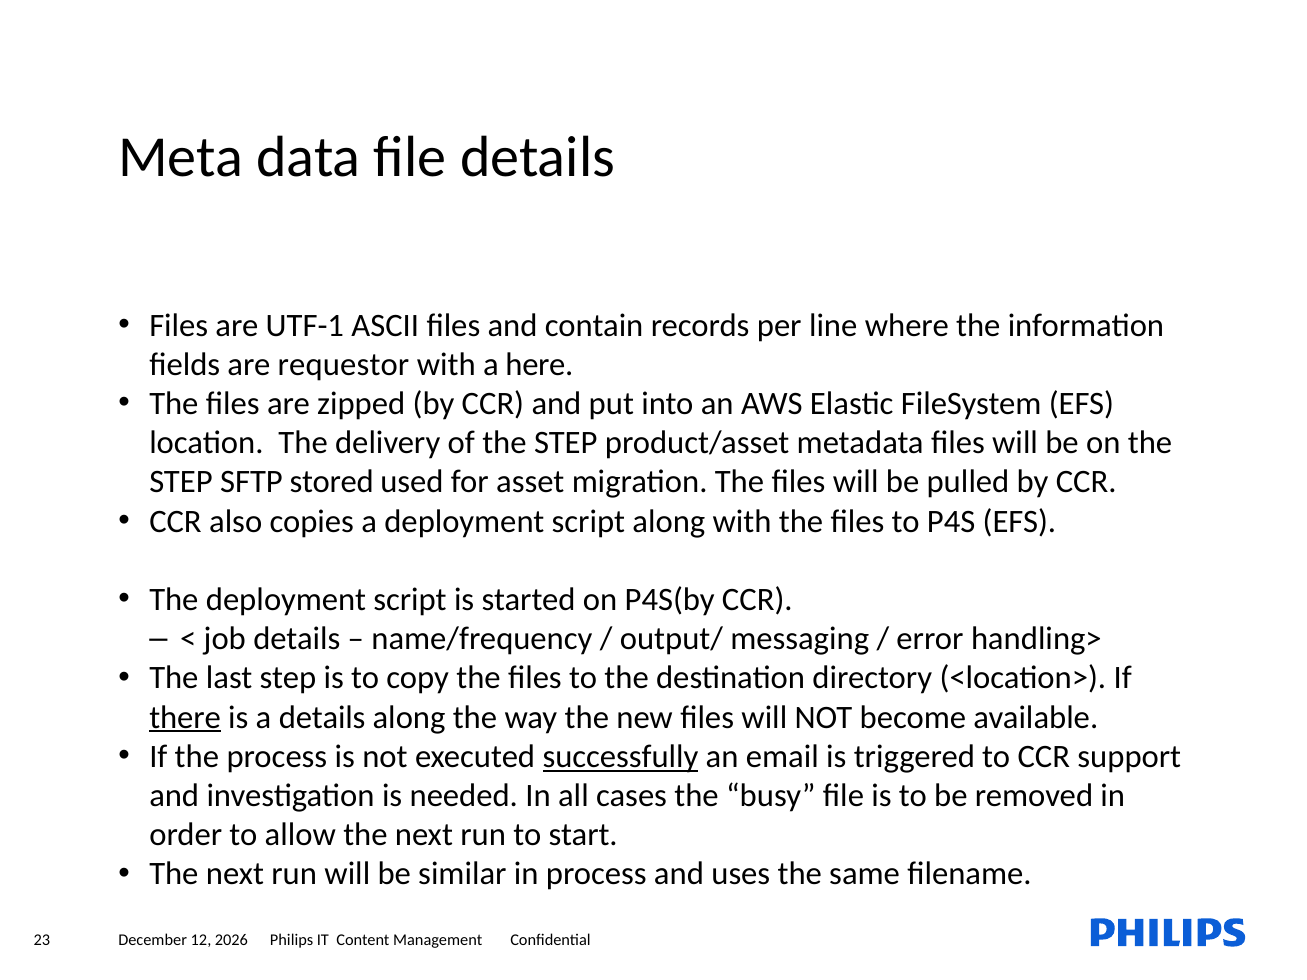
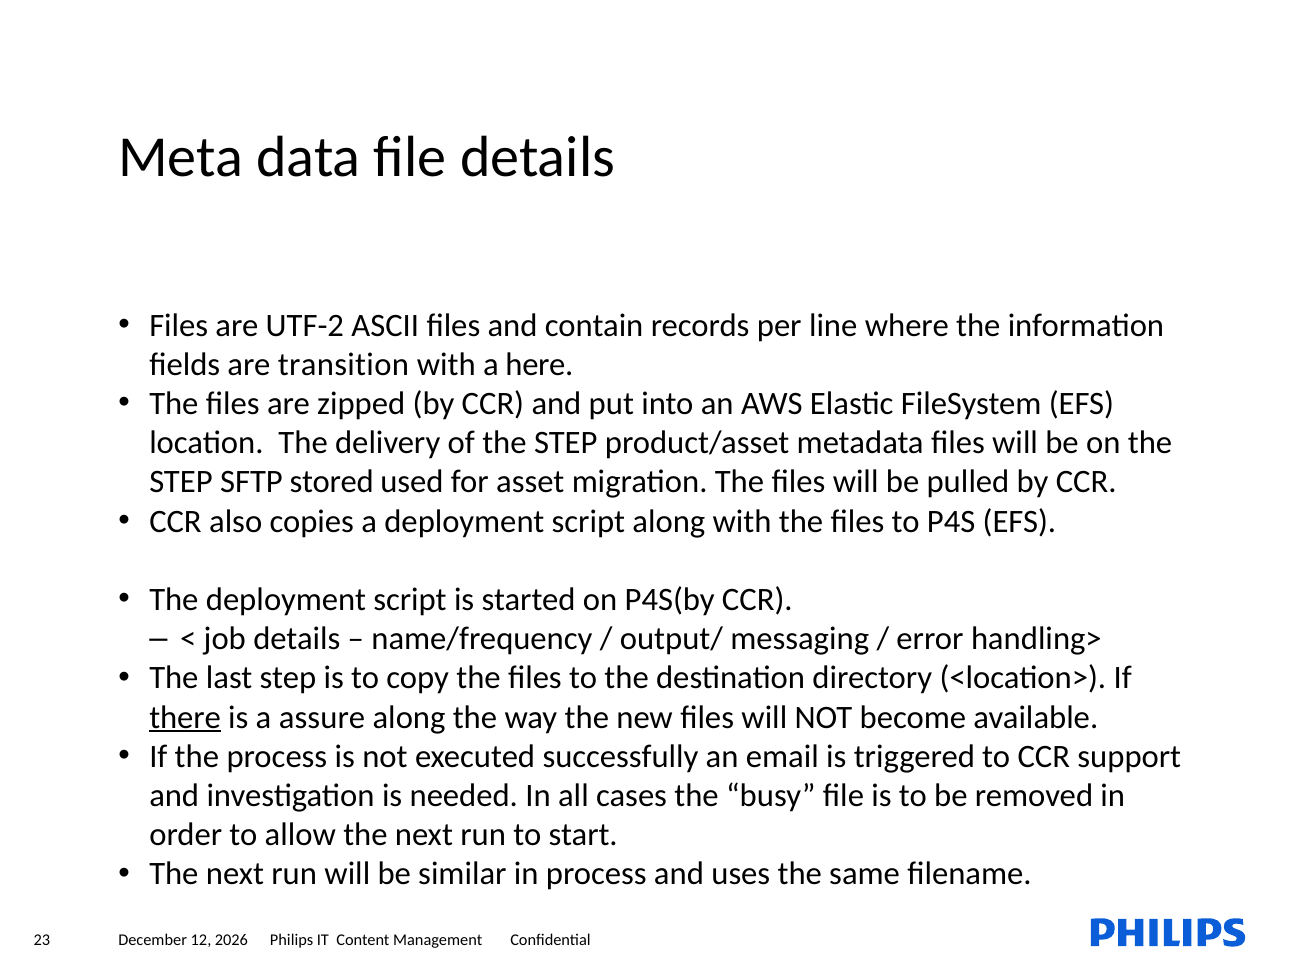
UTF-1: UTF-1 -> UTF-2 (305, 325)
requestor: requestor -> transition (343, 365)
a details: details -> assure (322, 718)
successfully underline: present -> none (620, 757)
